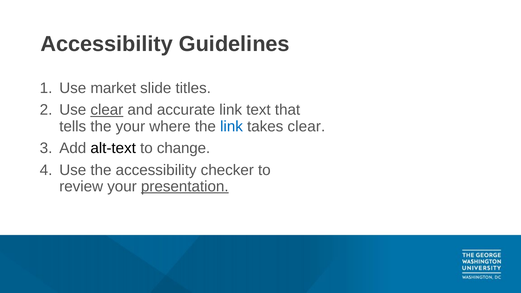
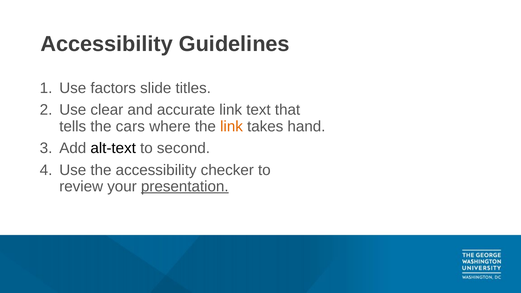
market: market -> factors (113, 88)
clear underline: present -> none (107, 110)
the your: your -> cars (130, 126)
link colour: blue -> orange (231, 126)
takes clear: clear -> hand (306, 126)
change: change -> second (183, 148)
